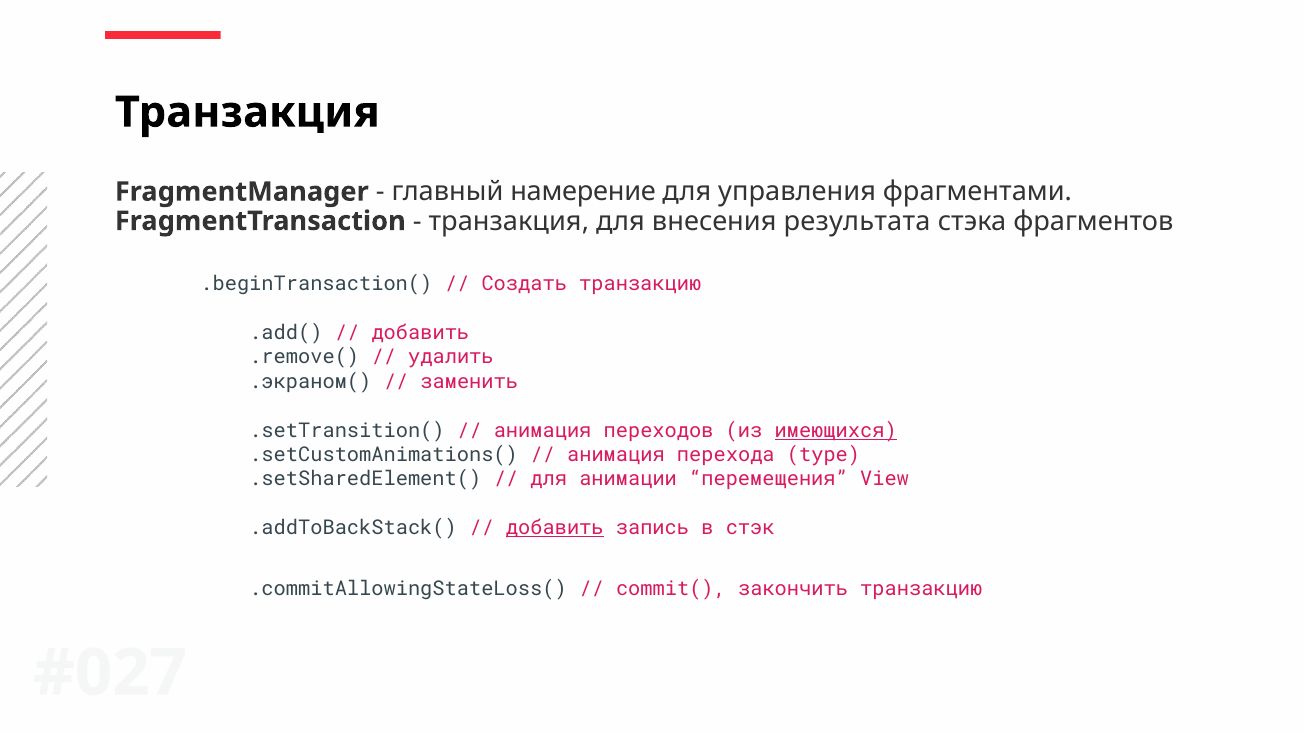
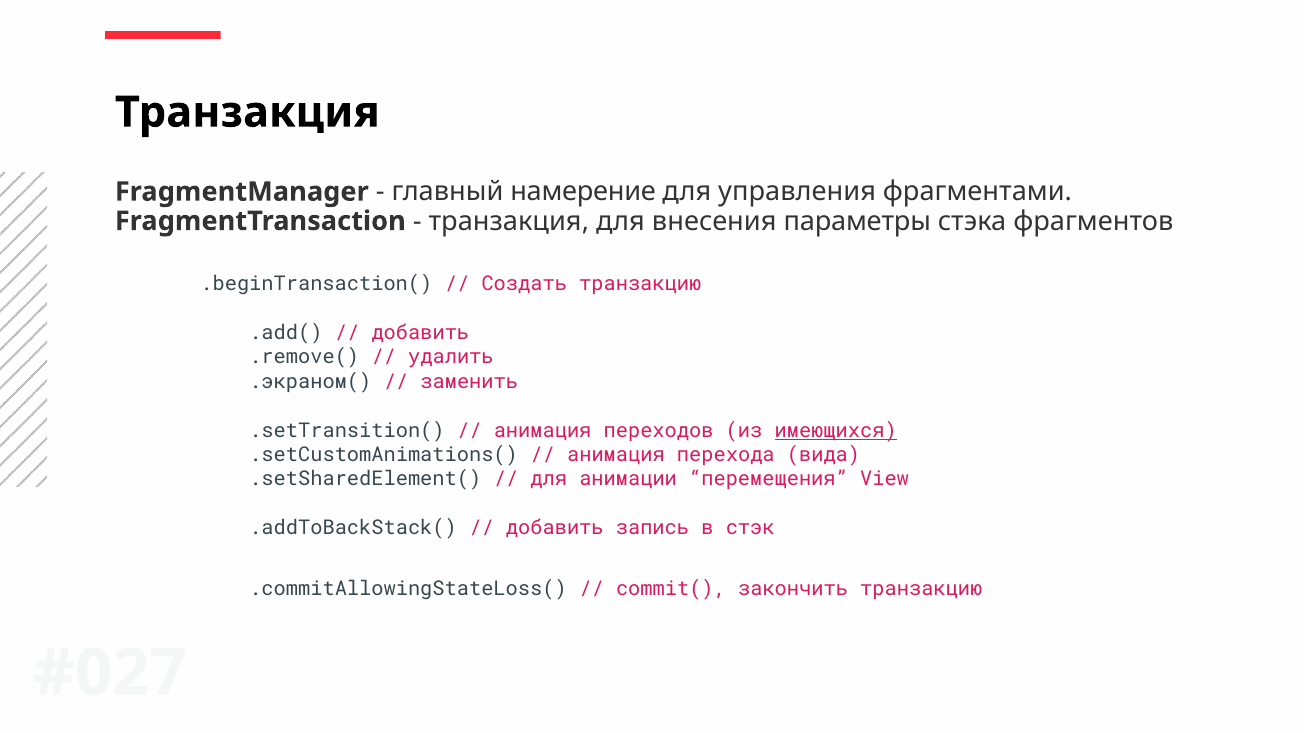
результата: результата -> параметры (857, 221)
type: type -> вида (824, 455)
добавить underline: present -> none (555, 528)
